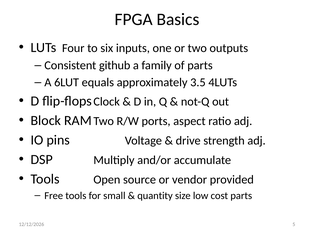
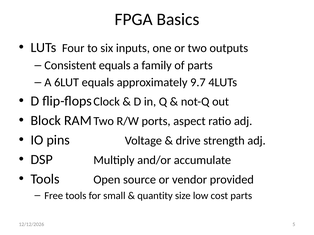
Consistent github: github -> equals (115, 66)
3.5: 3.5 -> 9.7 (198, 83)
